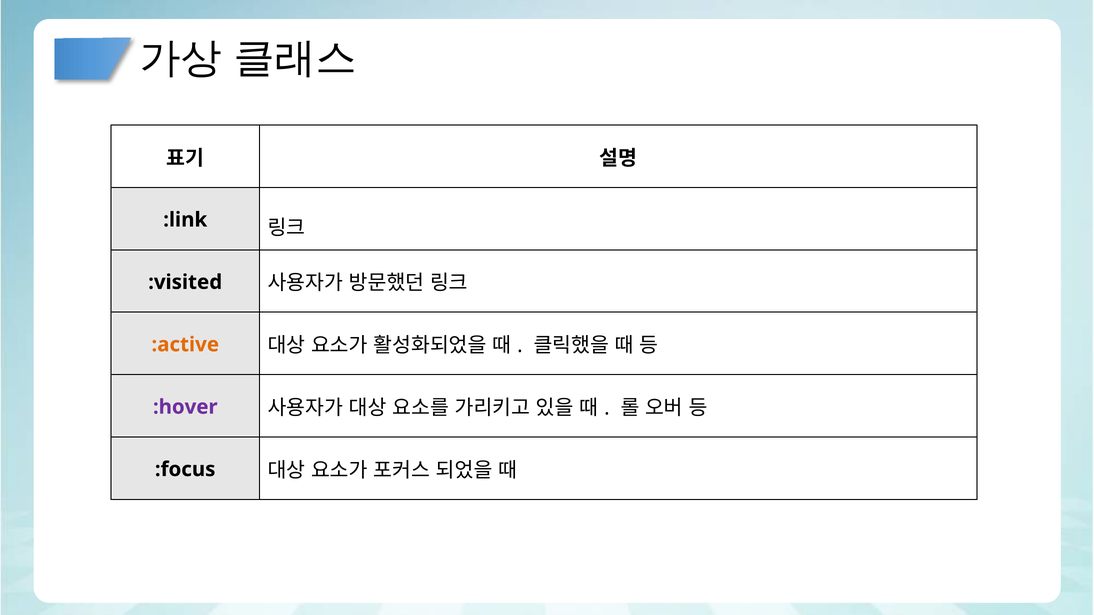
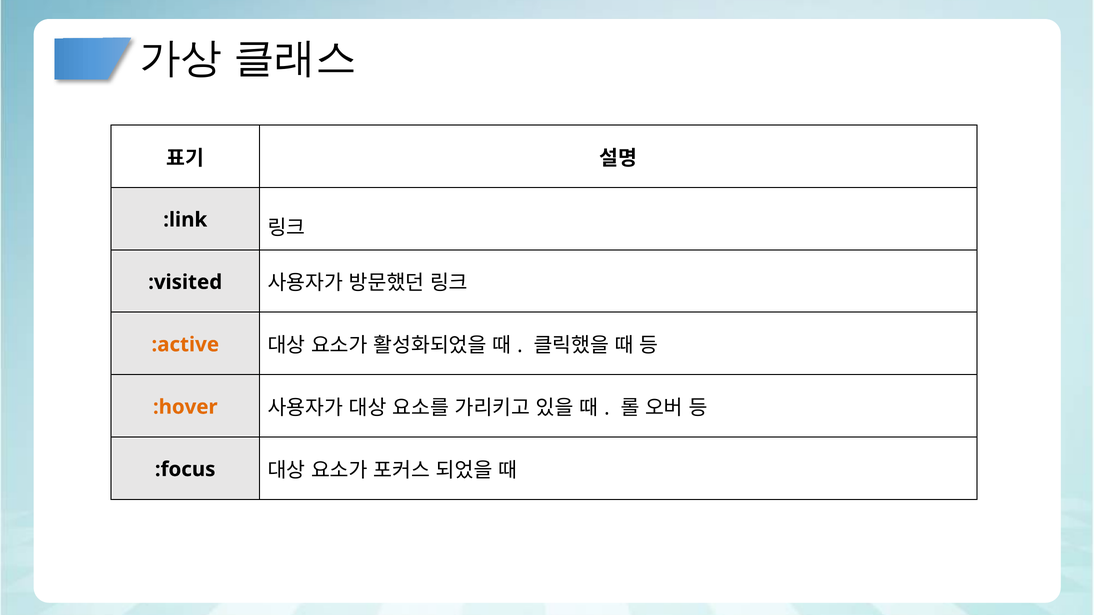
:hover colour: purple -> orange (185, 407)
